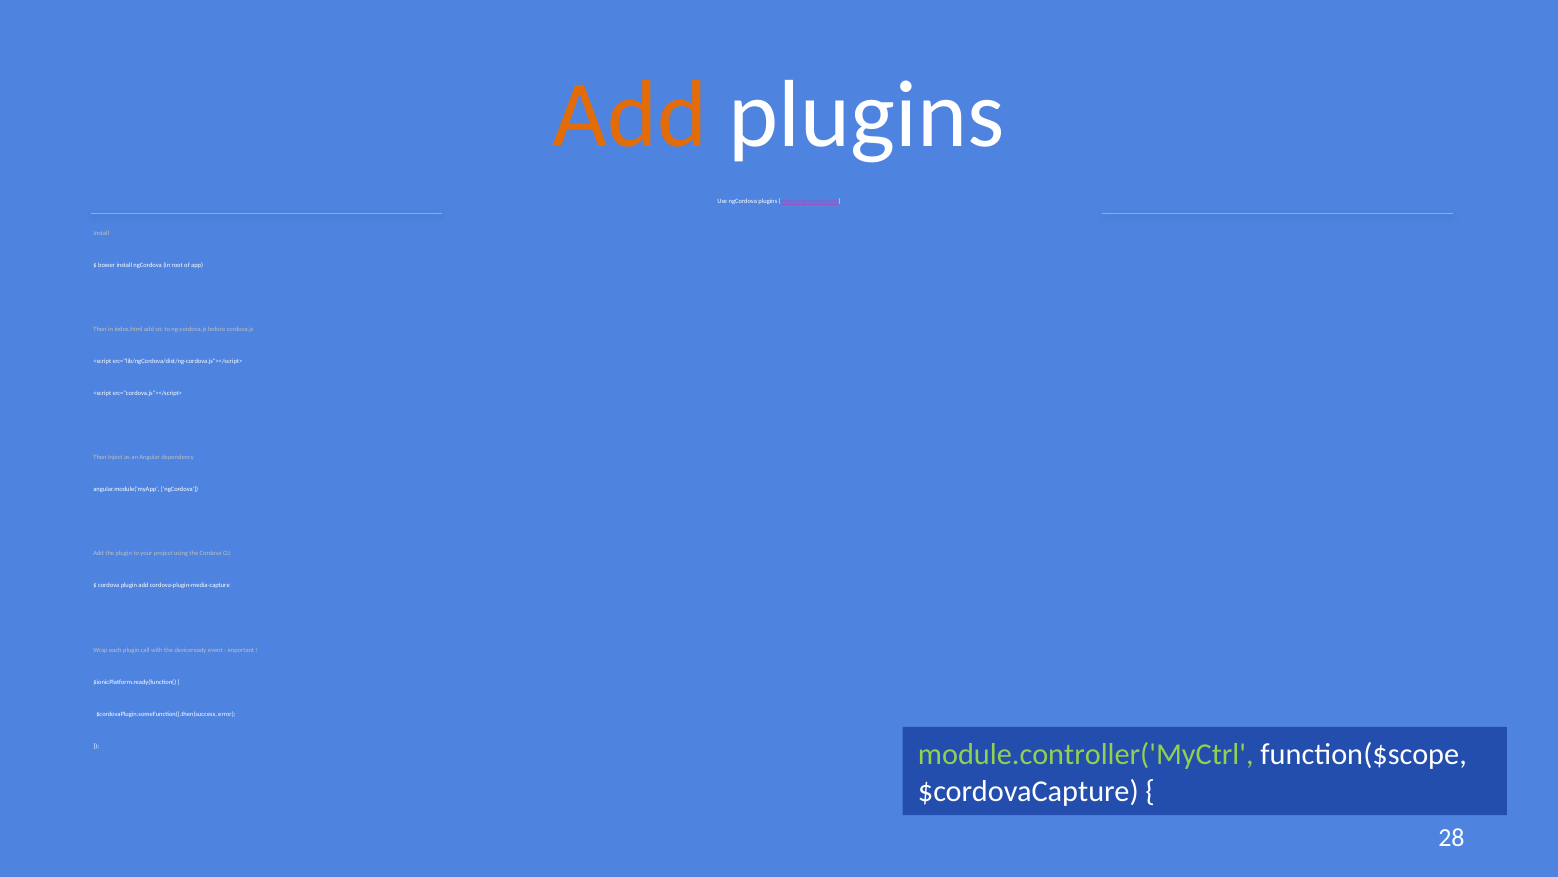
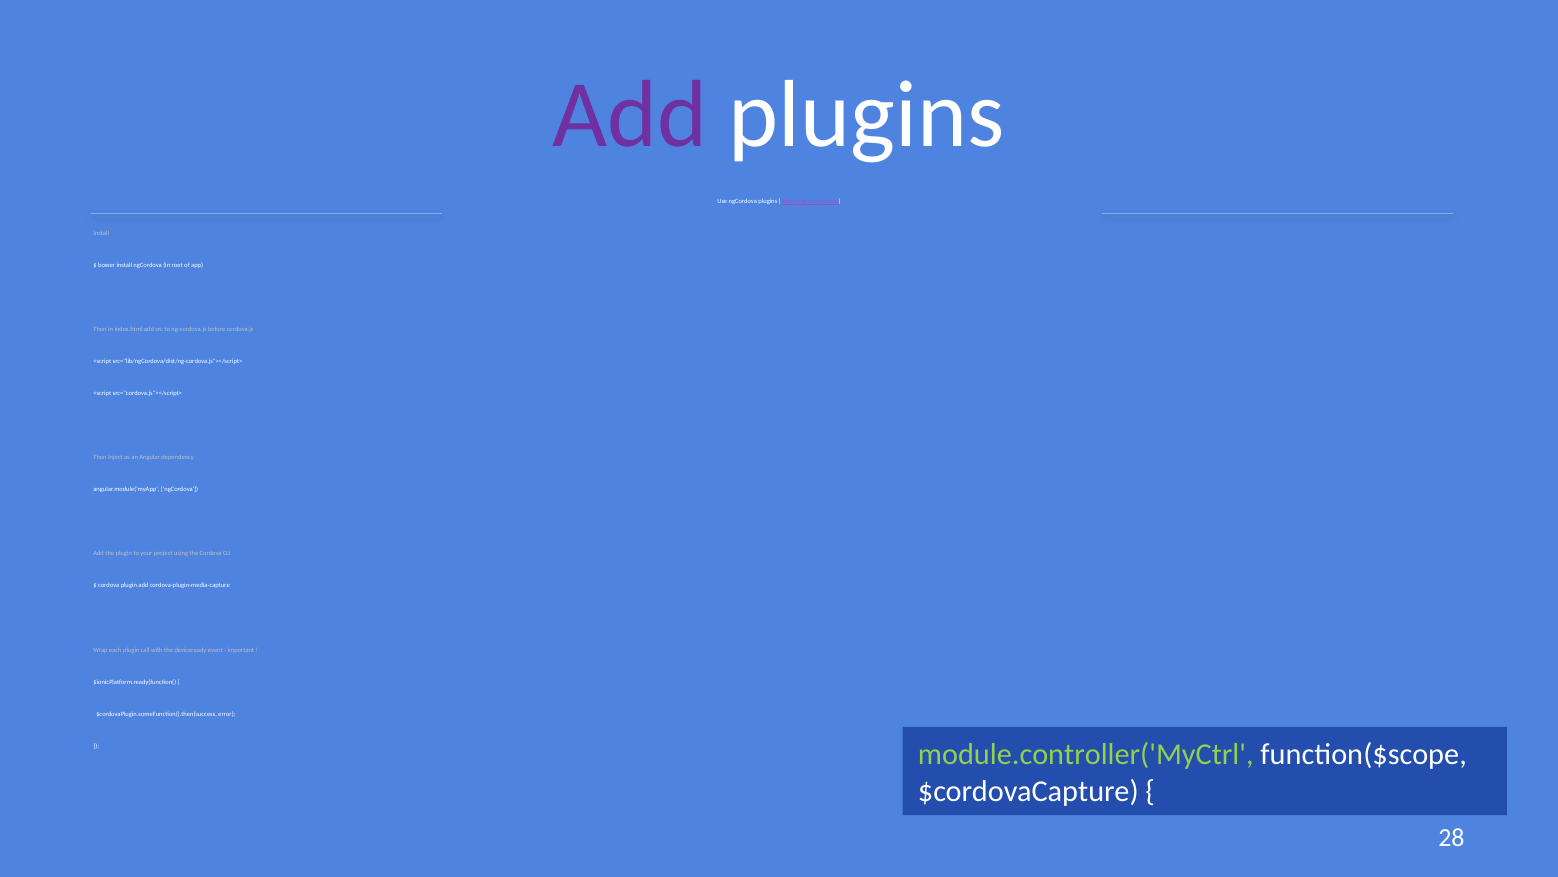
Add colour: orange -> purple (630, 115)
